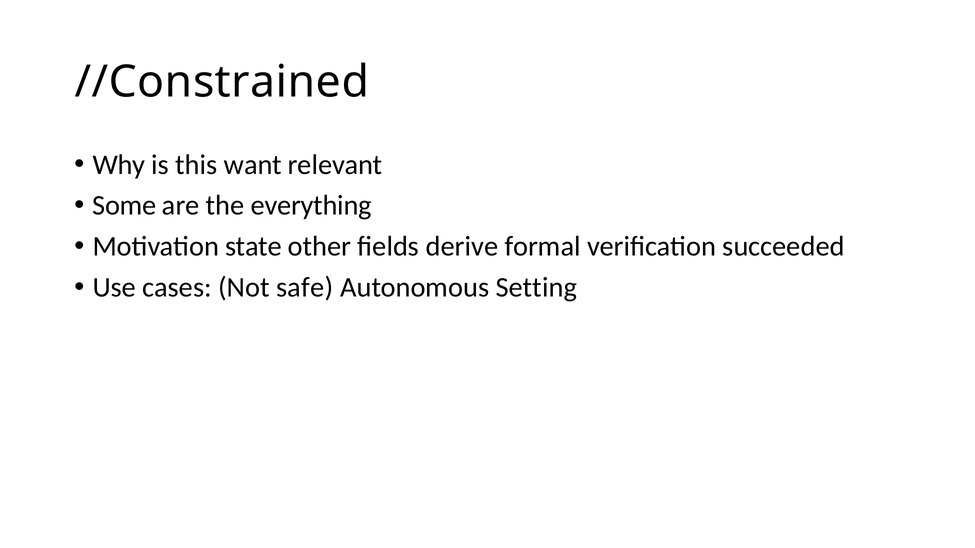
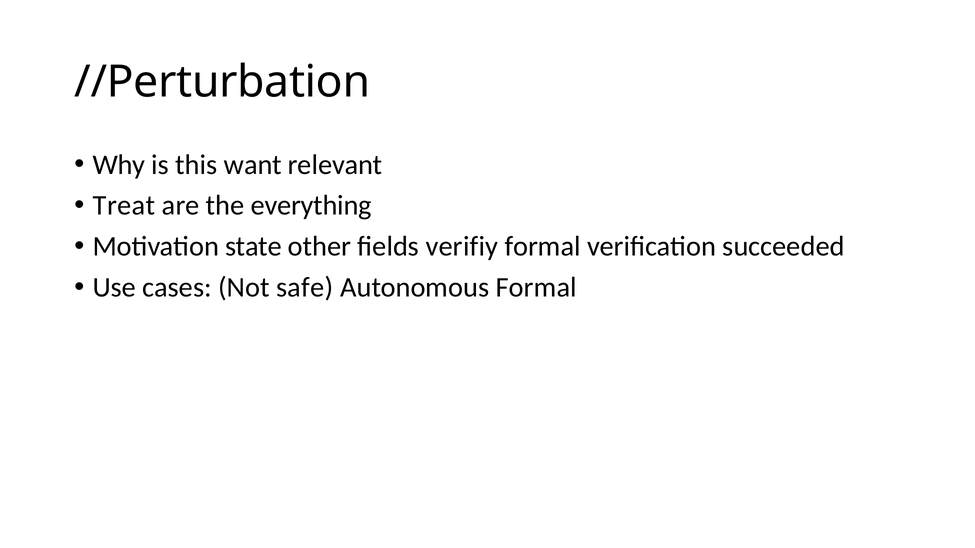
//Constrained: //Constrained -> //Perturbation (222, 82)
Some: Some -> Treat (124, 206)
derive: derive -> verifiy (462, 247)
Autonomous Setting: Setting -> Formal (536, 287)
